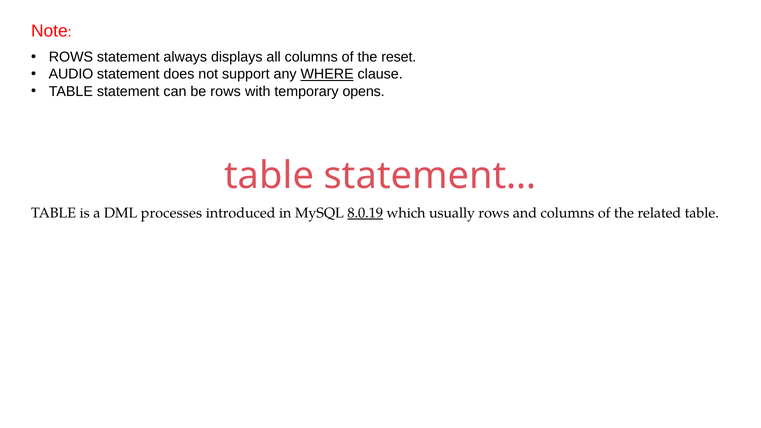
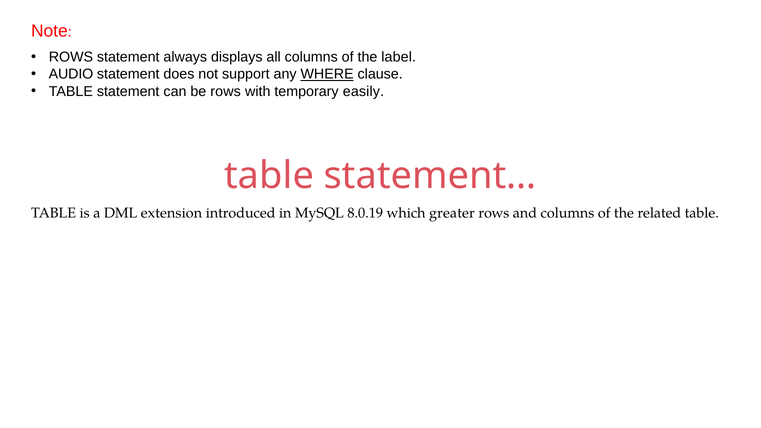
reset: reset -> label (399, 57)
opens: opens -> easily (363, 91)
processes: processes -> extension (171, 213)
8.0.19 underline: present -> none (365, 213)
usually: usually -> greater (452, 213)
